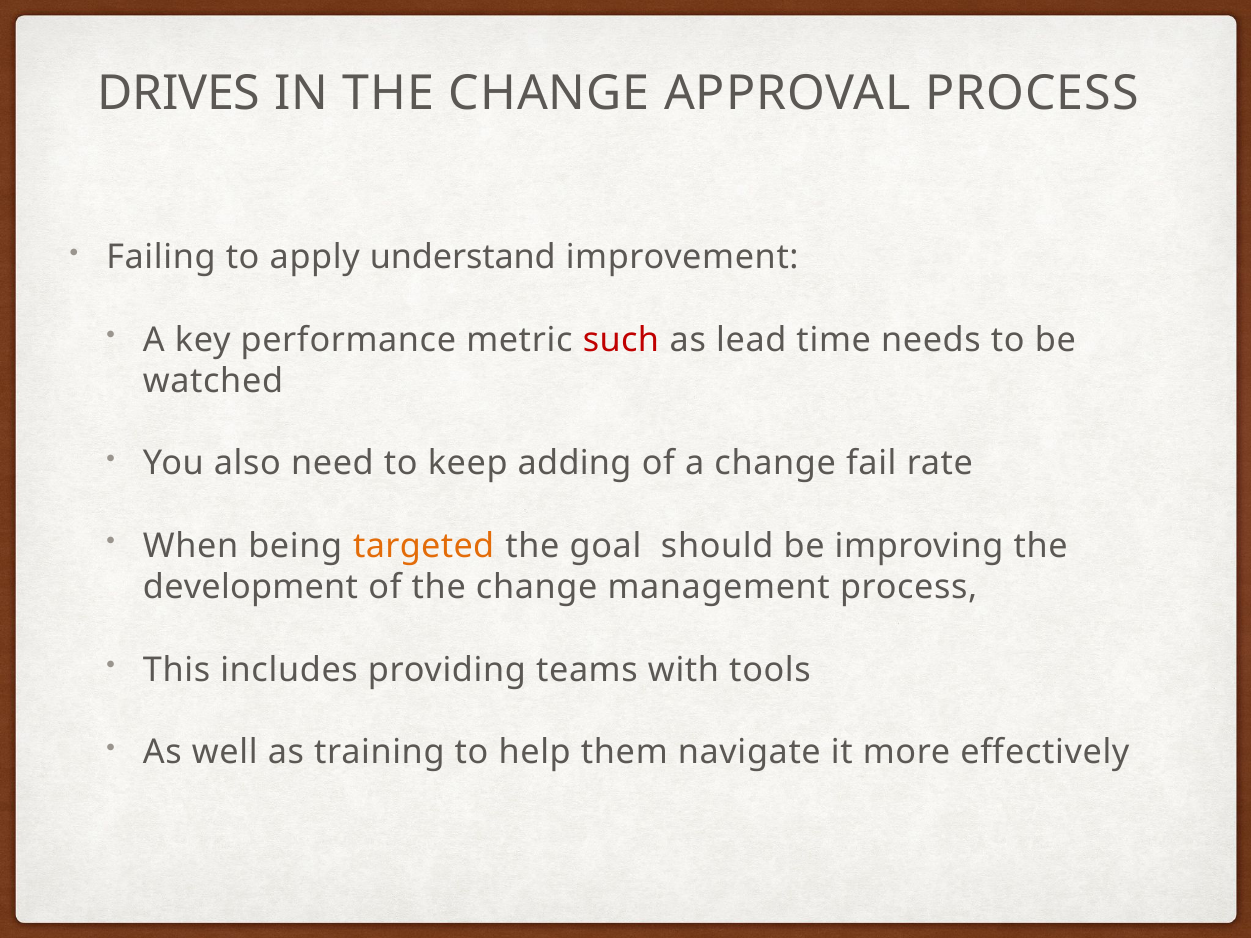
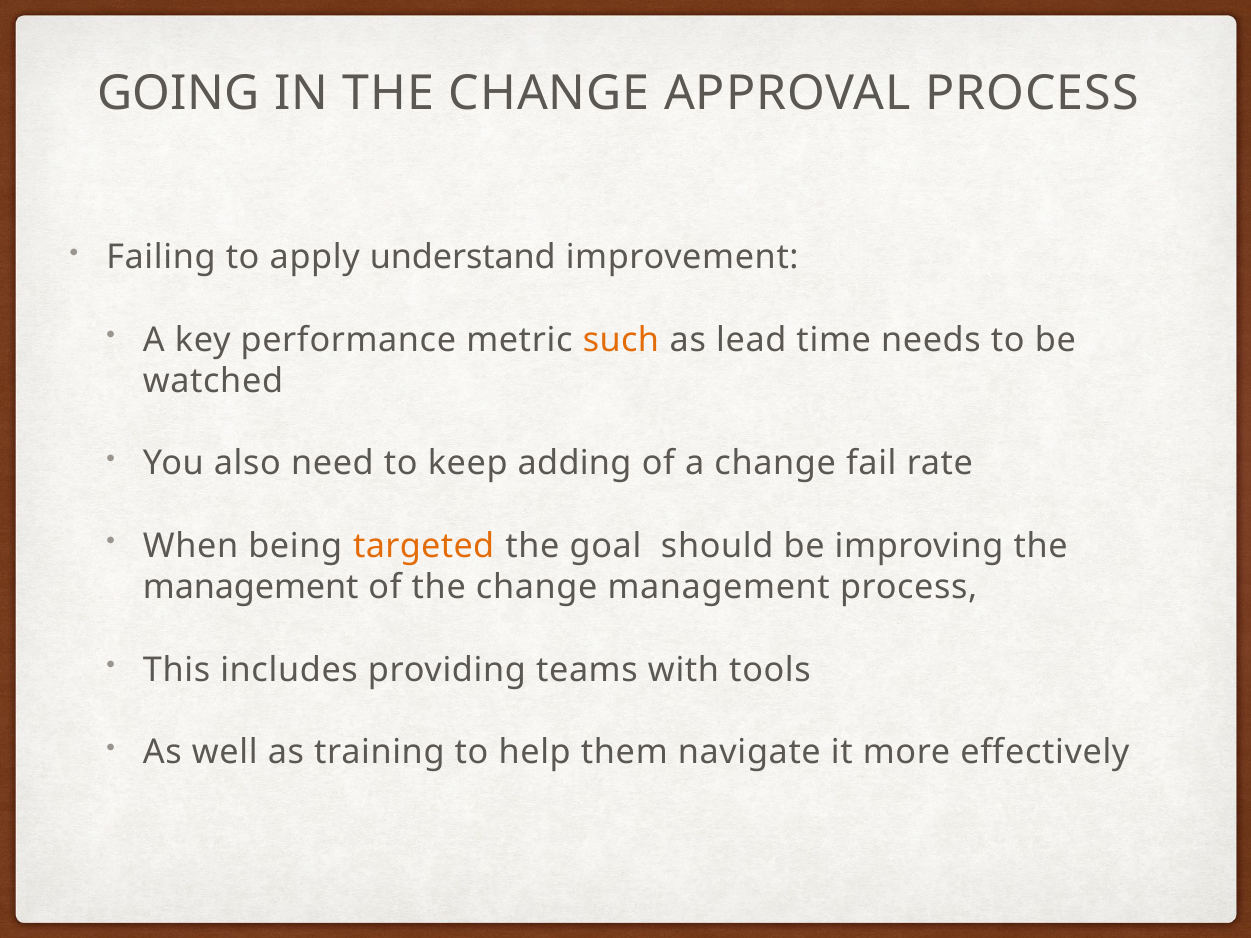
DRIVES: DRIVES -> GOING (178, 94)
such colour: red -> orange (621, 340)
development: development -> management (251, 587)
